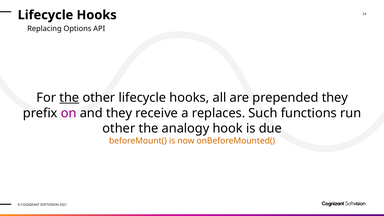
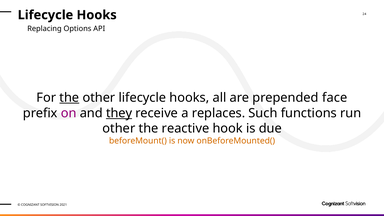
prepended they: they -> face (335, 98)
they underline: none -> present (119, 113)
analogy: analogy -> reactive (186, 128)
